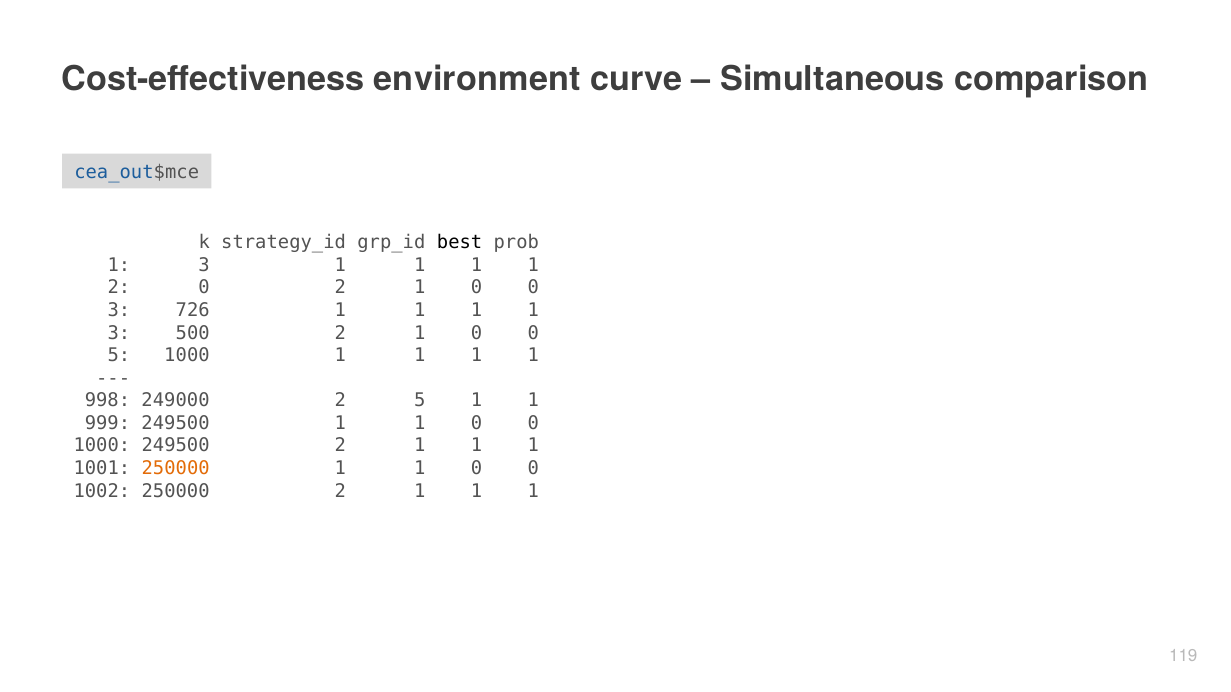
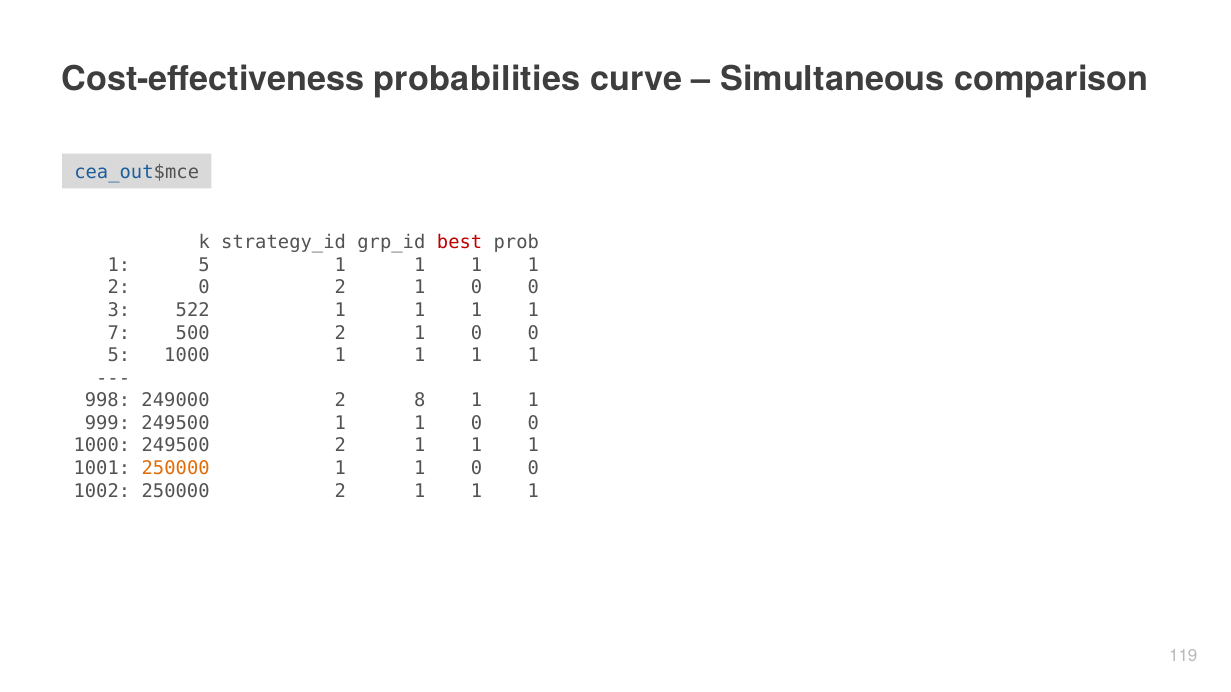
environment: environment -> probabilities (477, 79)
best colour: black -> red (460, 243)
3: 3 -> 5 (204, 265)
726: 726 -> 522 (193, 311)
3: 3 -> 7 (119, 333)
2 5: 5 -> 8 (420, 401)
